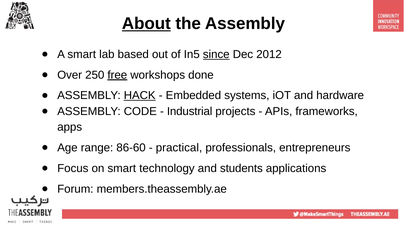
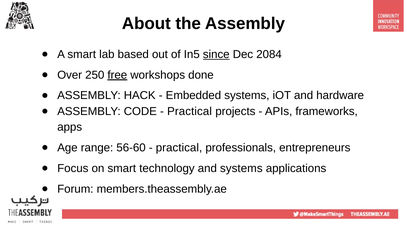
About underline: present -> none (146, 23)
2012: 2012 -> 2084 (269, 54)
HACK underline: present -> none (140, 95)
Industrial: Industrial -> Practical (190, 111)
86-60: 86-60 -> 56-60 (131, 148)
and students: students -> systems (241, 168)
